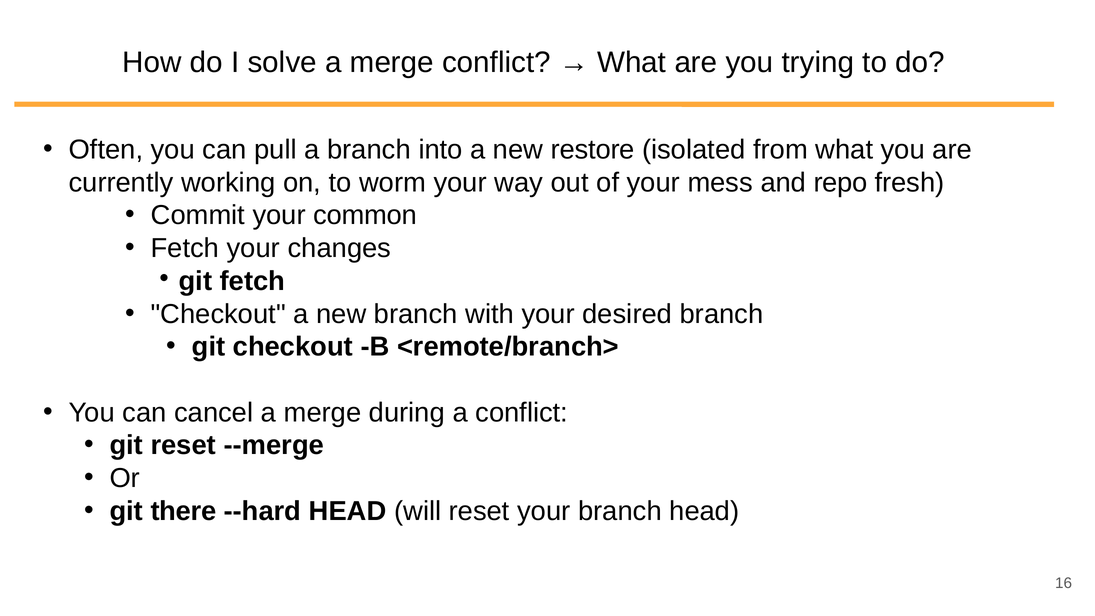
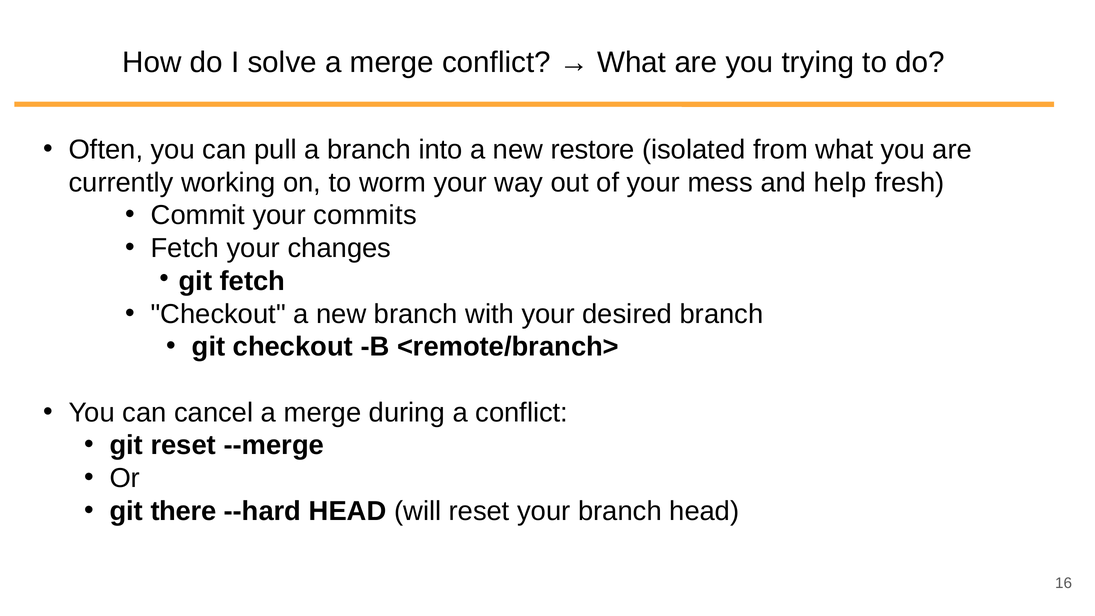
repo: repo -> help (840, 183)
common: common -> commits (365, 215)
